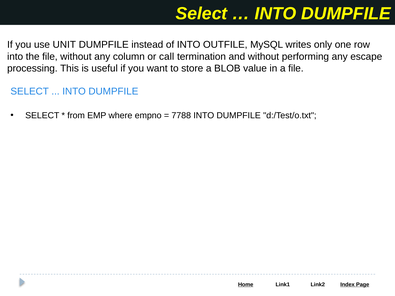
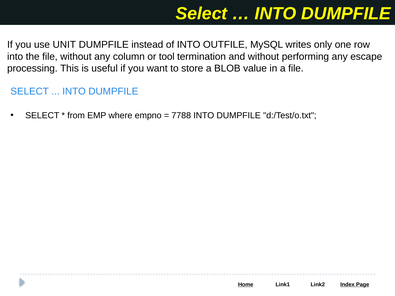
call: call -> tool (167, 57)
